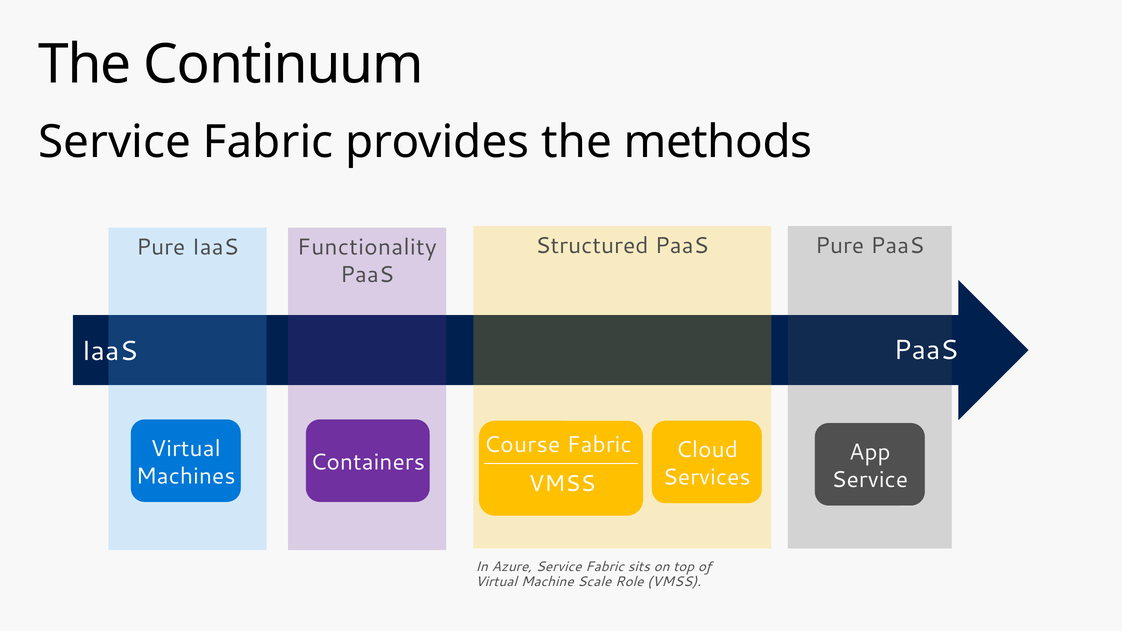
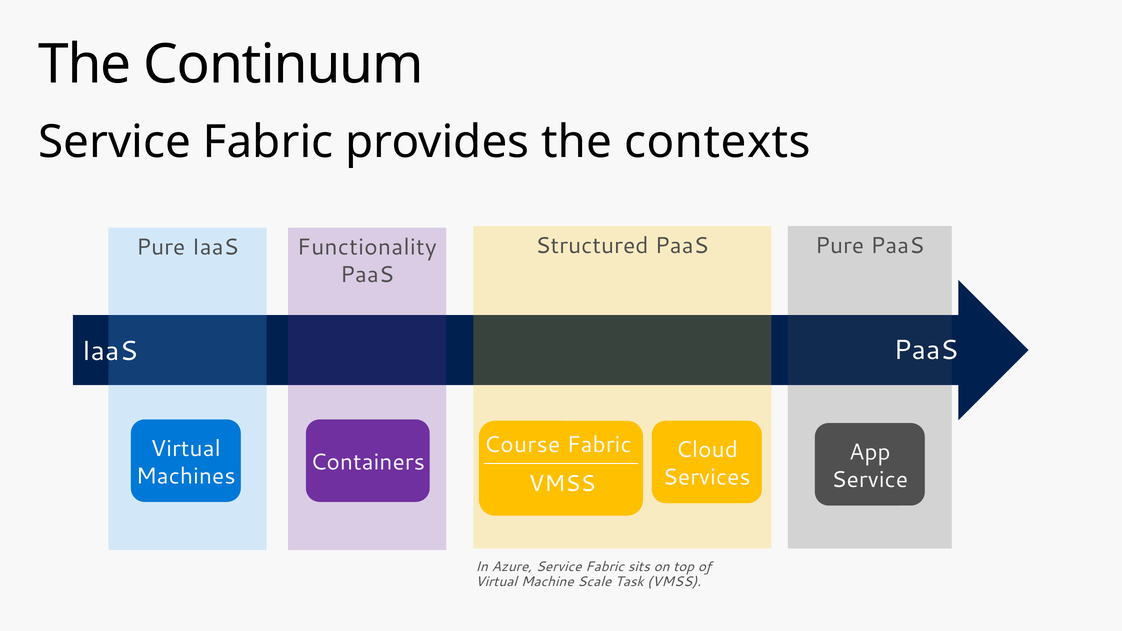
methods: methods -> contexts (717, 142)
Role: Role -> Task (629, 582)
